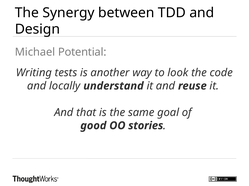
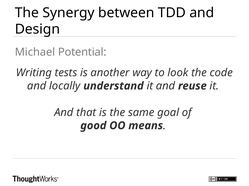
stories: stories -> means (146, 126)
